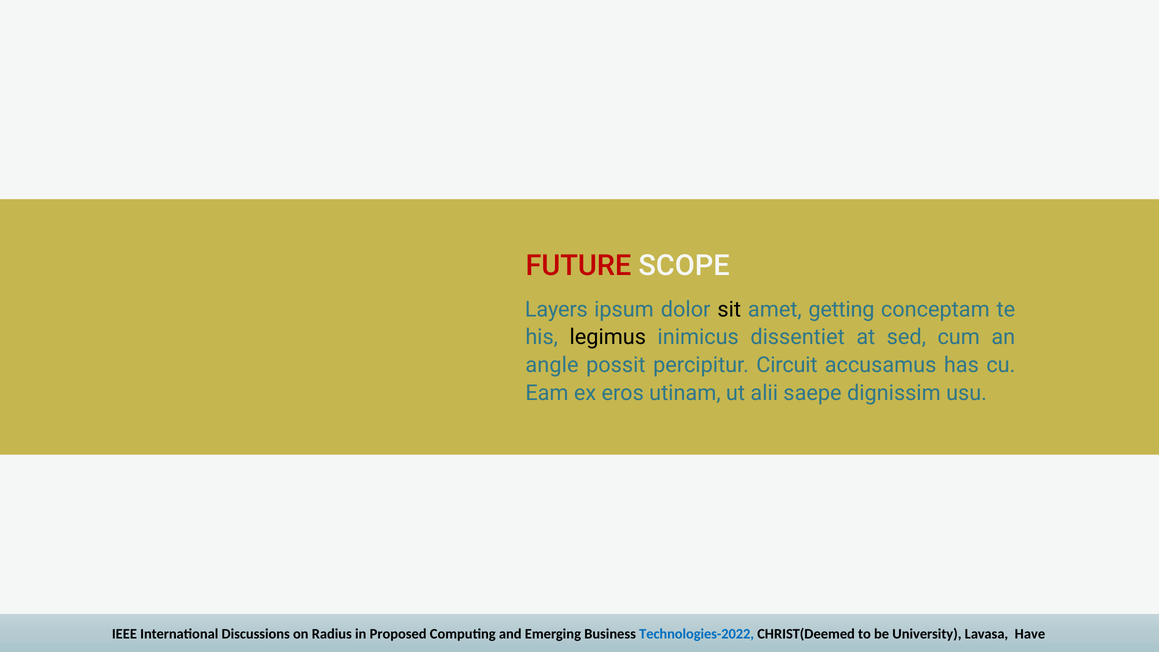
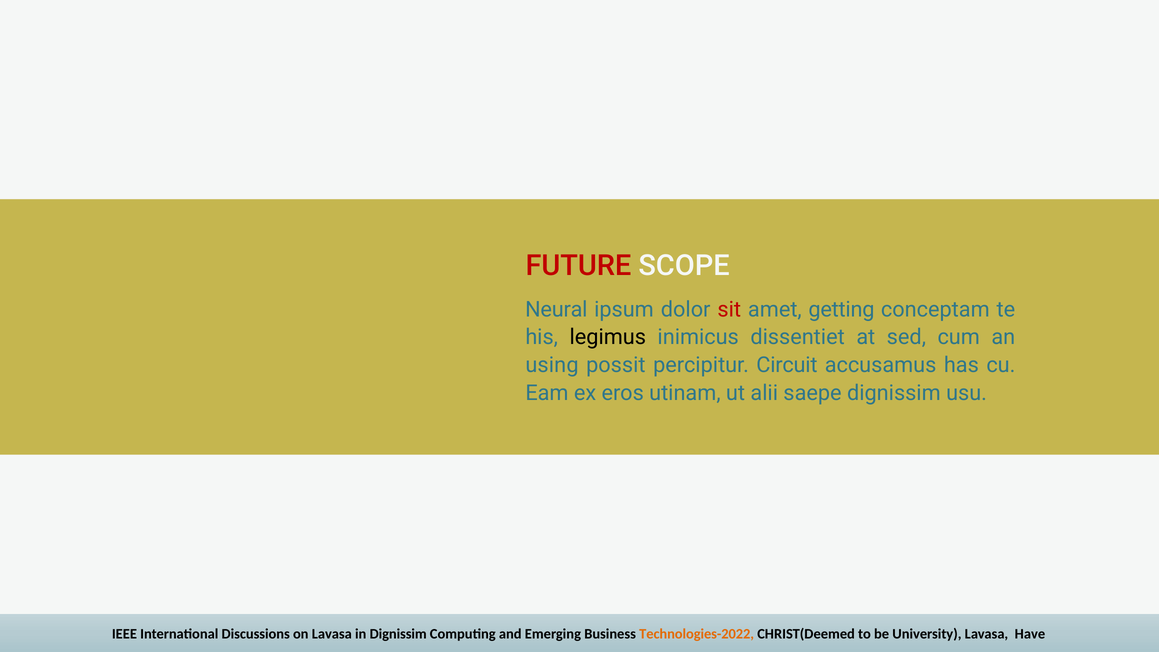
Layers: Layers -> Neural (556, 309)
sit colour: black -> red (729, 309)
angle: angle -> using (552, 365)
on Radius: Radius -> Lavasa (332, 634)
in Proposed: Proposed -> Dignissim (398, 634)
Technologies-2022 colour: blue -> orange (697, 634)
